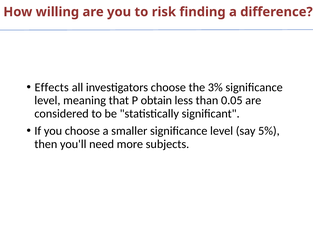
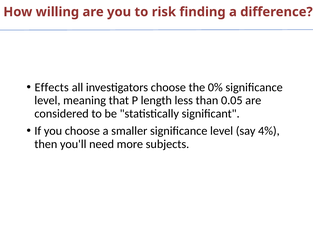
3%: 3% -> 0% (215, 88)
obtain: obtain -> length (156, 101)
5%: 5% -> 4% (269, 131)
